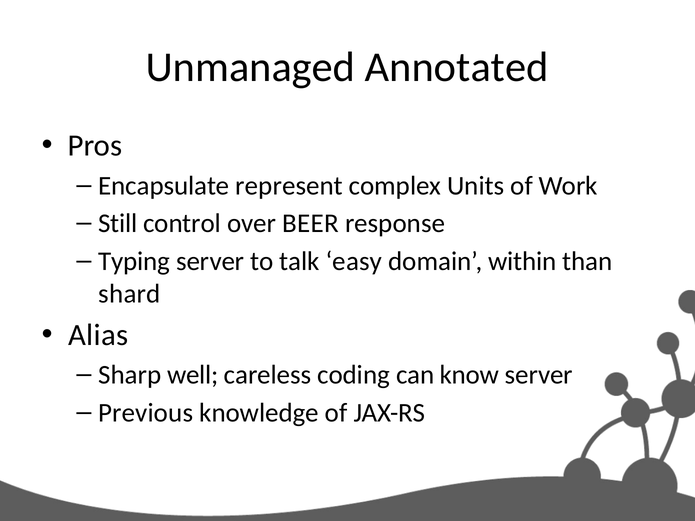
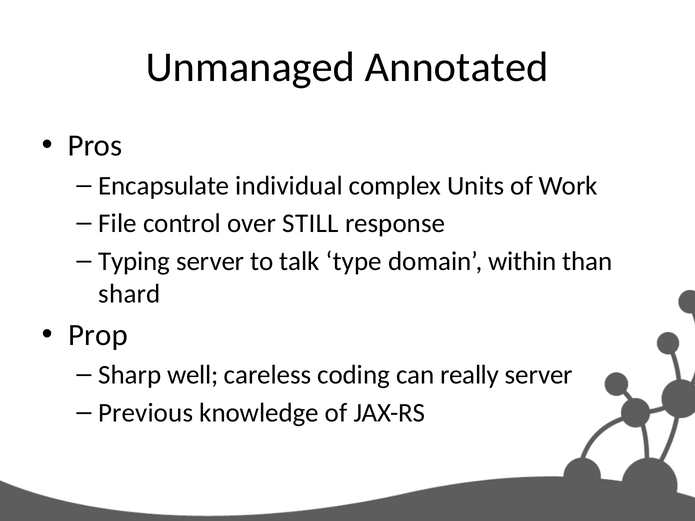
represent: represent -> individual (289, 186)
Still: Still -> File (118, 224)
BEER: BEER -> STILL (311, 224)
easy: easy -> type (354, 261)
Alias: Alias -> Prop (98, 335)
know: know -> really (470, 375)
